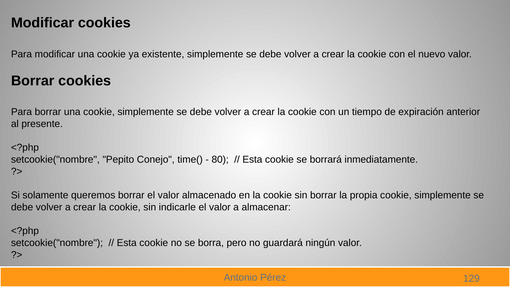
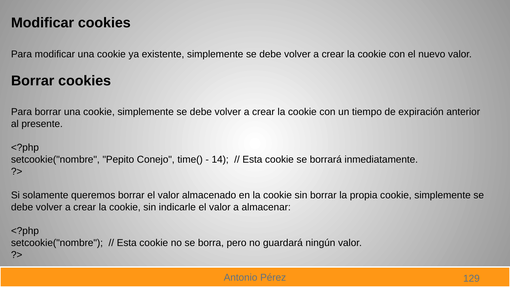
80: 80 -> 14 (220, 160)
